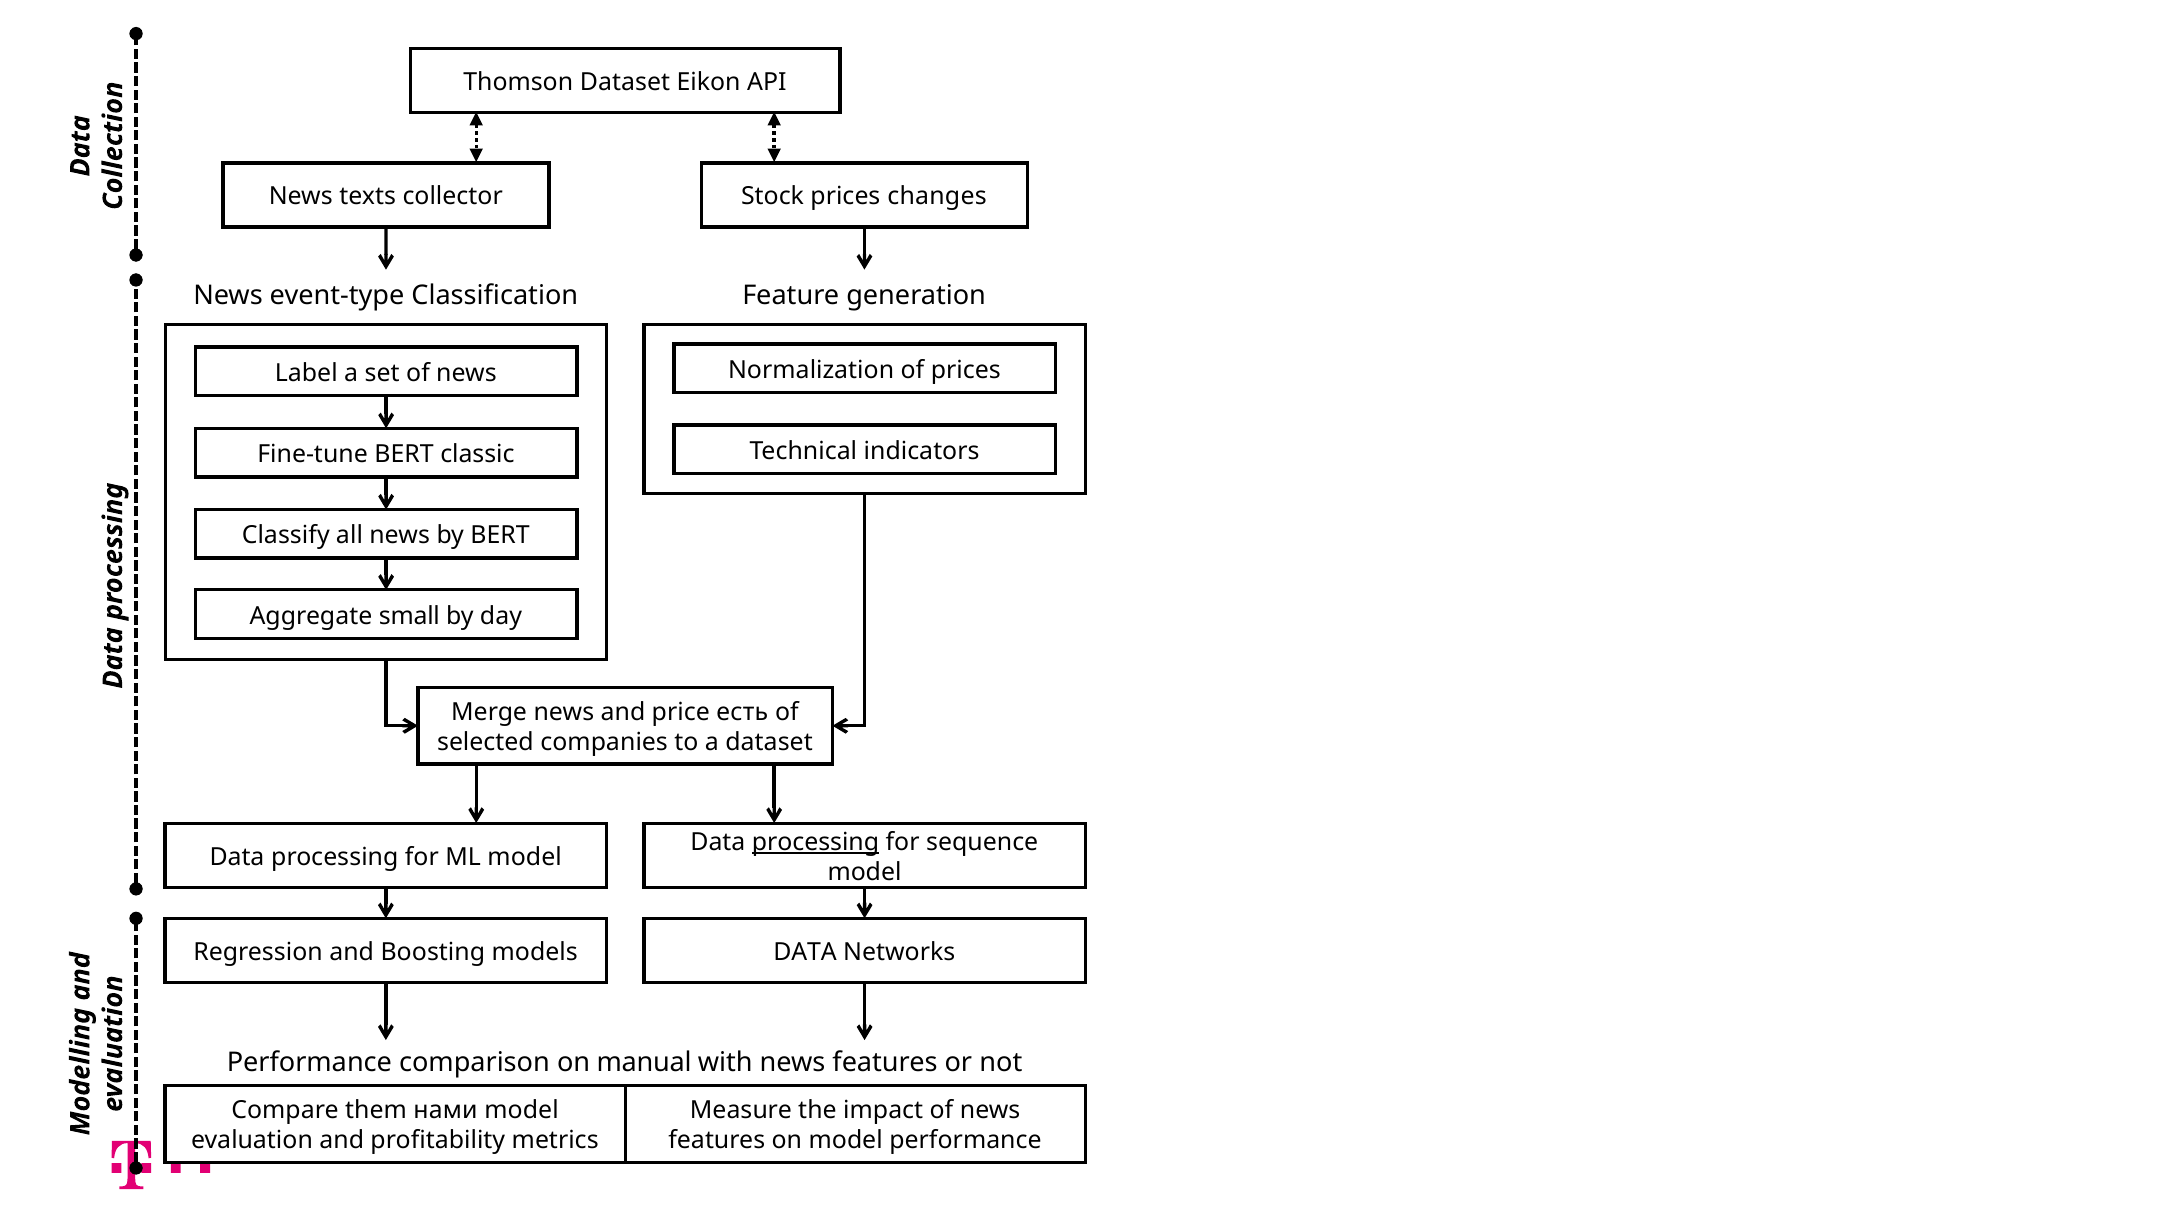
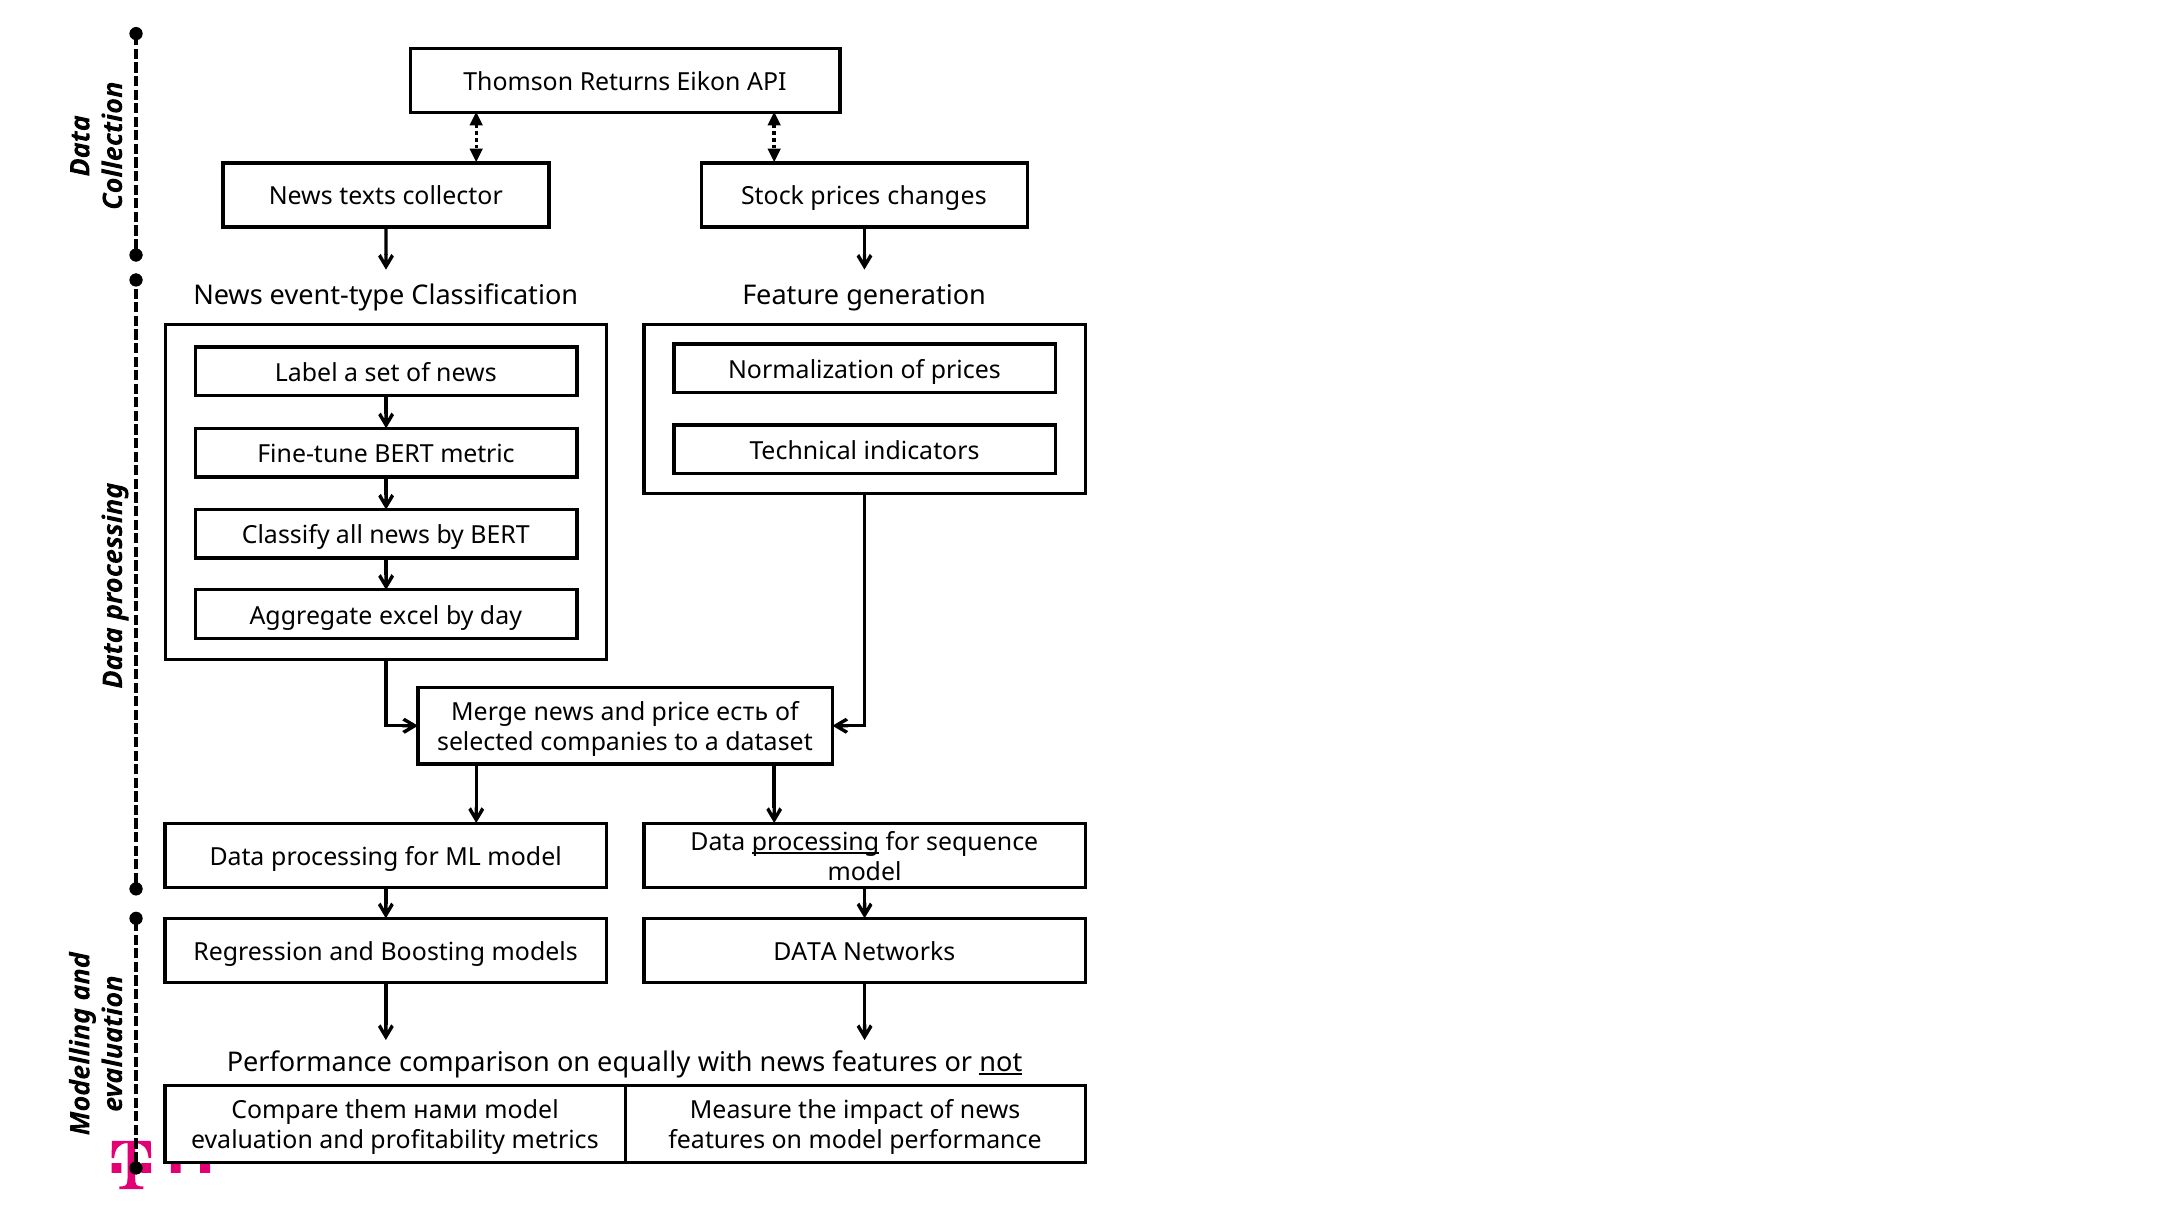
Thomson Dataset: Dataset -> Returns (625, 82)
classic: classic -> metric (477, 454)
small: small -> excel (409, 616)
manual: manual -> equally (644, 1063)
not underline: none -> present (1001, 1063)
